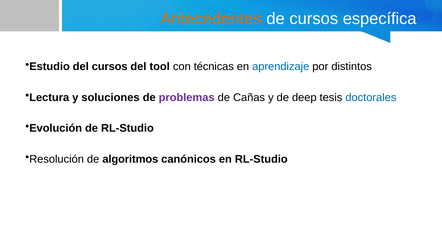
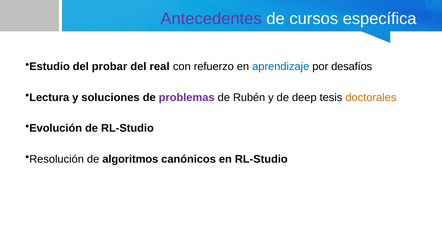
Antecedentes colour: orange -> purple (211, 19)
del cursos: cursos -> probar (110, 67)
tool: tool -> real (160, 67)
técnicas: técnicas -> refuerzo (214, 67)
distintos: distintos -> desafíos (352, 67)
Cañas: Cañas -> Rubén (249, 98)
doctorales colour: blue -> orange (371, 98)
